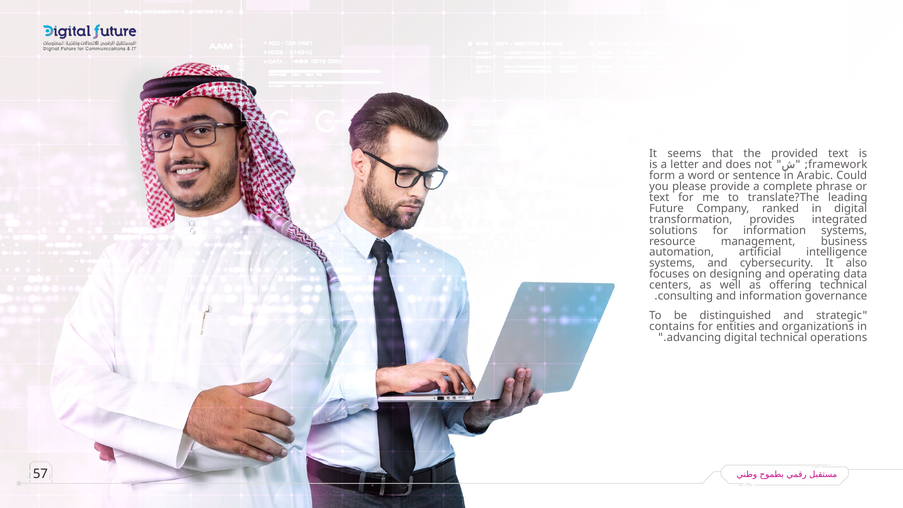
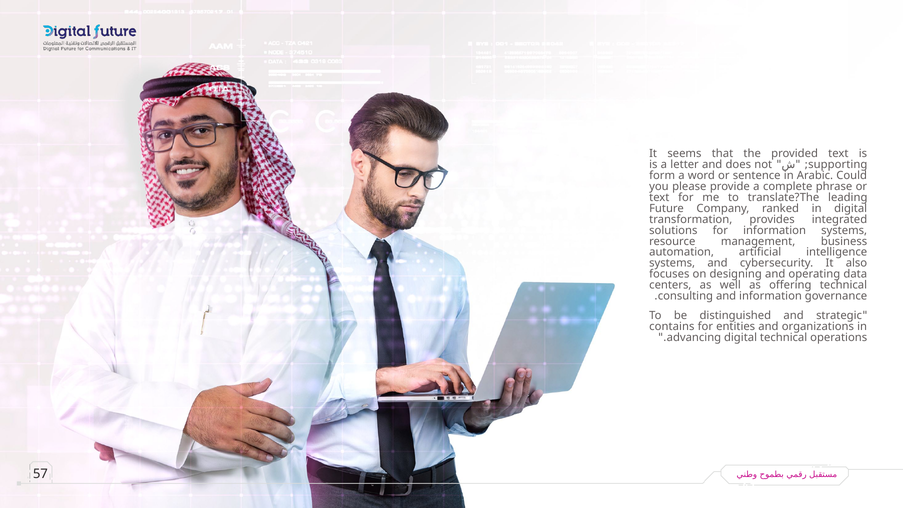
framework: framework -> supporting (838, 165)
